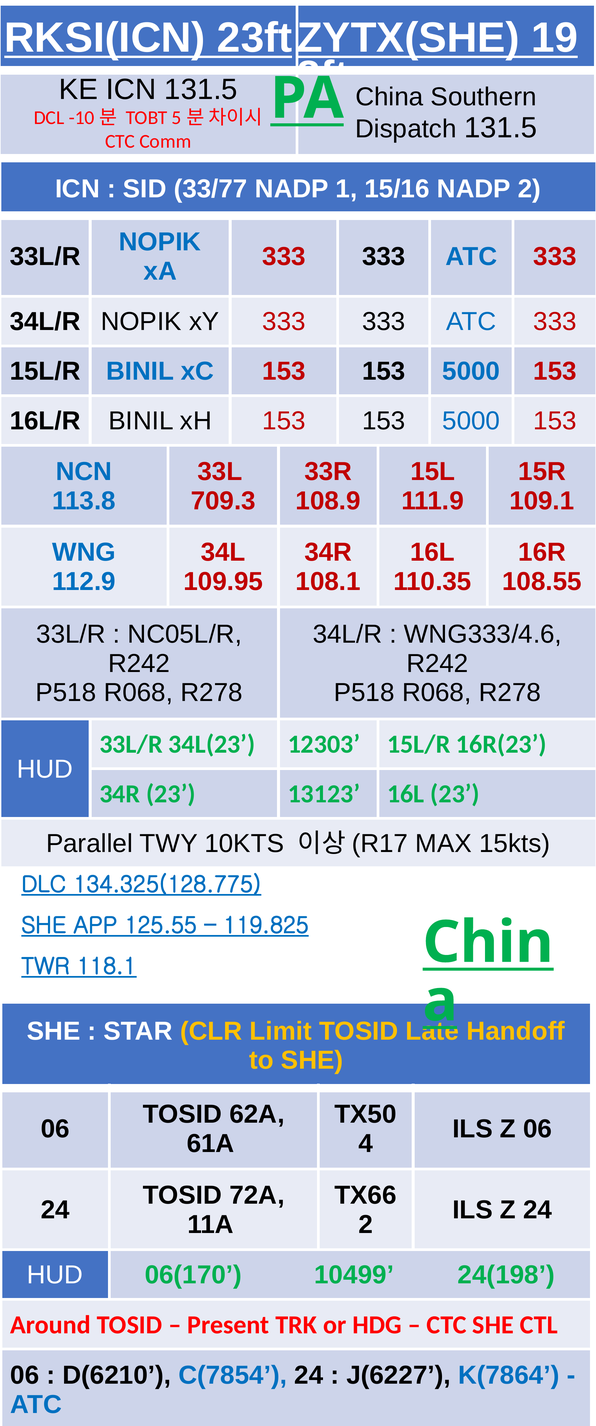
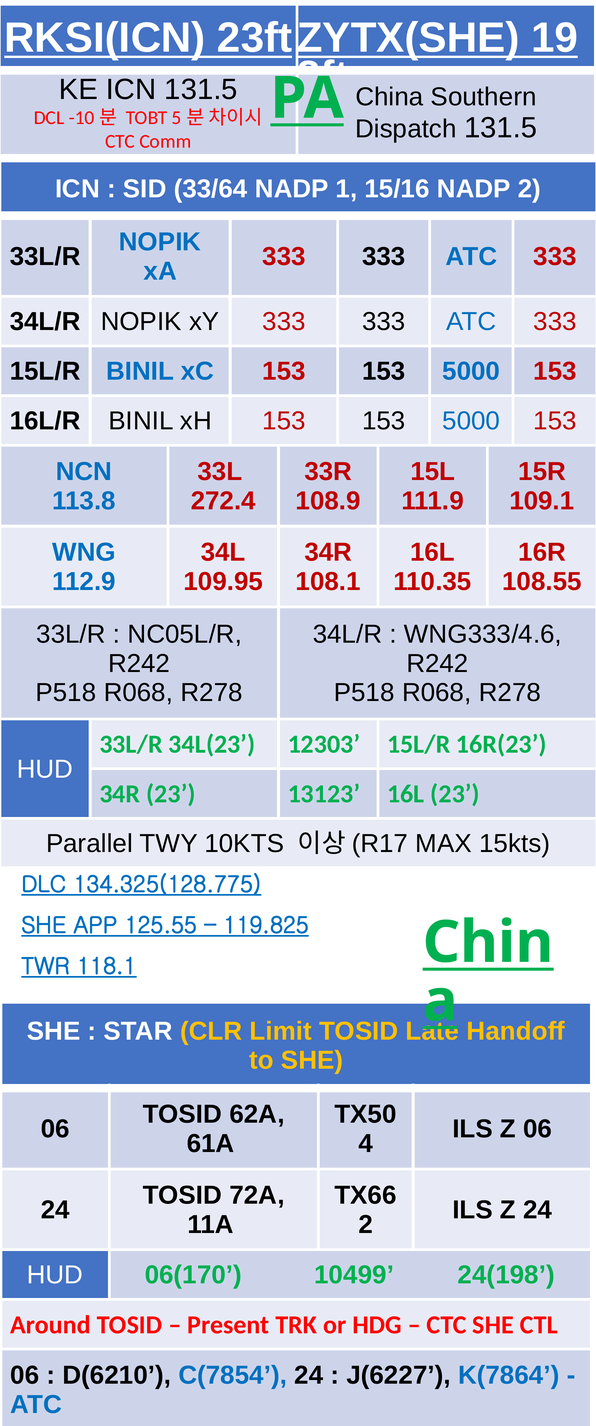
33/77: 33/77 -> 33/64 (211, 189)
709.3: 709.3 -> 272.4 (223, 501)
